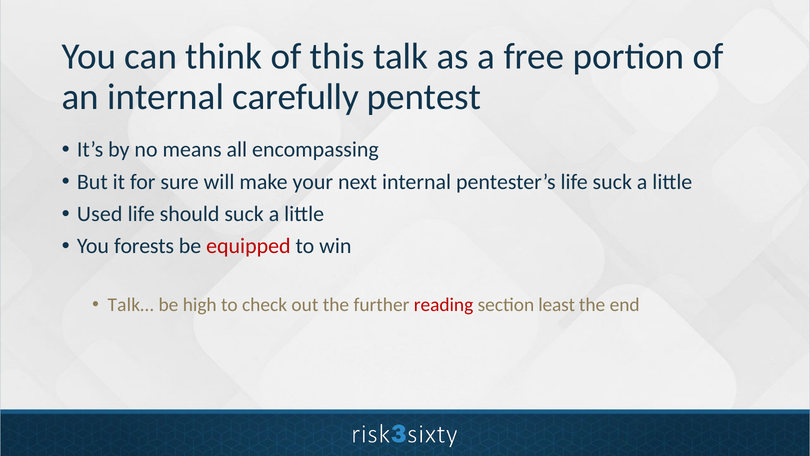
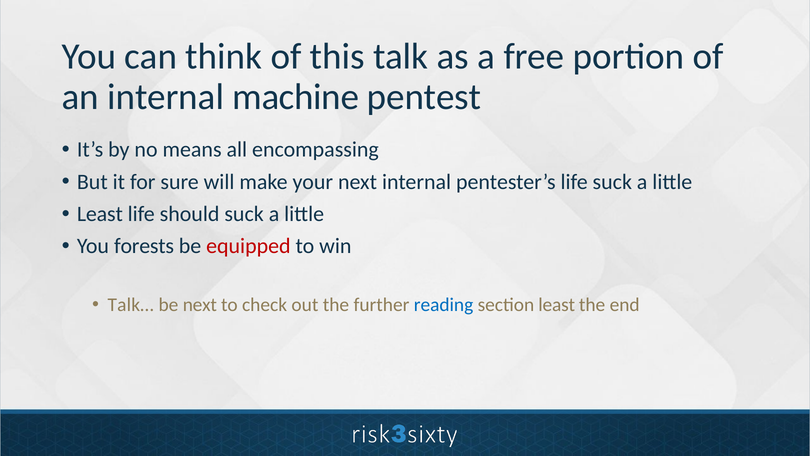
carefully: carefully -> machine (296, 97)
Used: Used -> Least (100, 214)
be high: high -> next (200, 305)
reading colour: red -> blue (444, 305)
